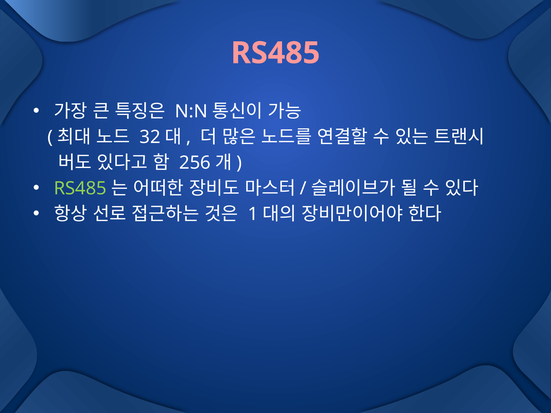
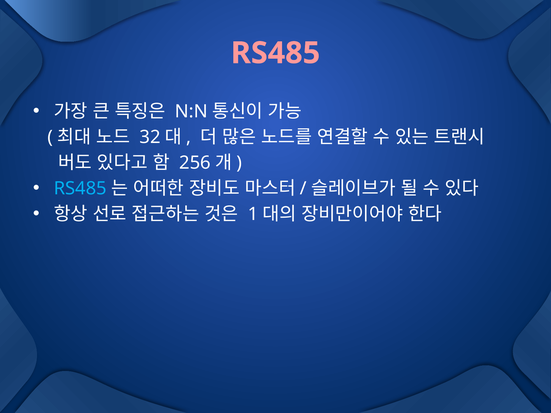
RS485 colour: light green -> light blue (80, 189)
